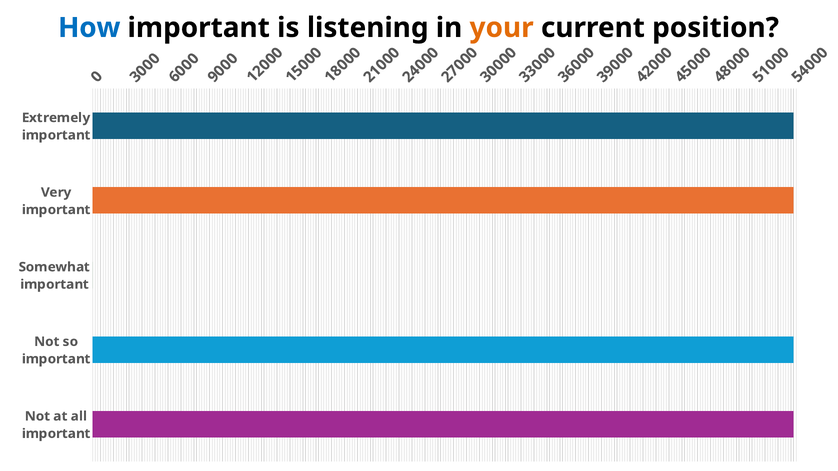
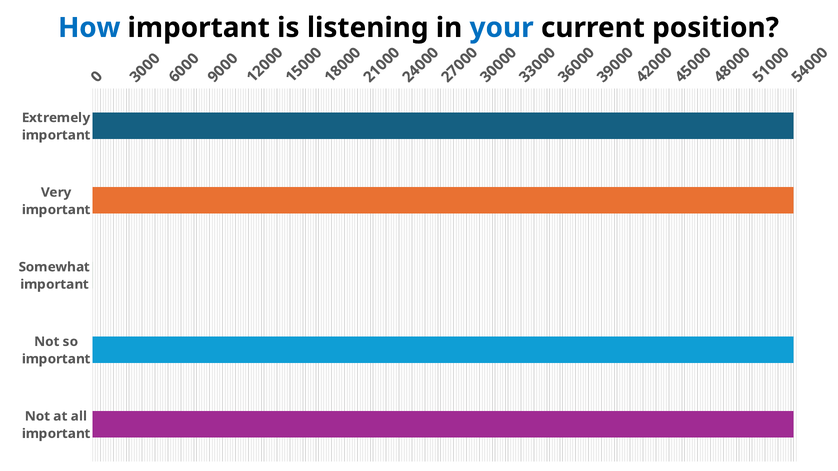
your colour: orange -> blue (502, 28)
